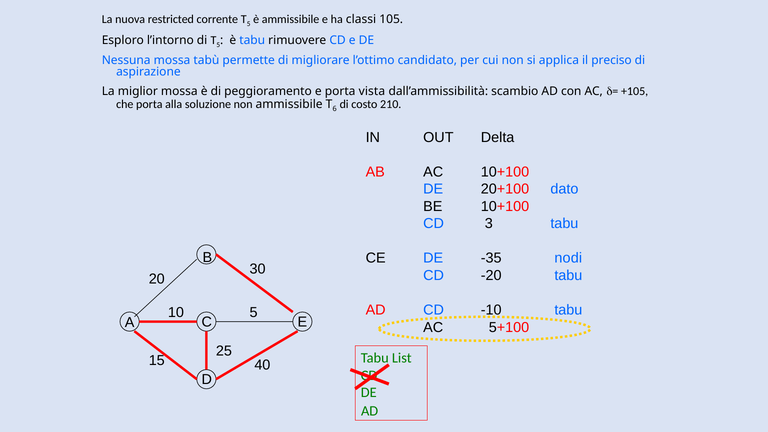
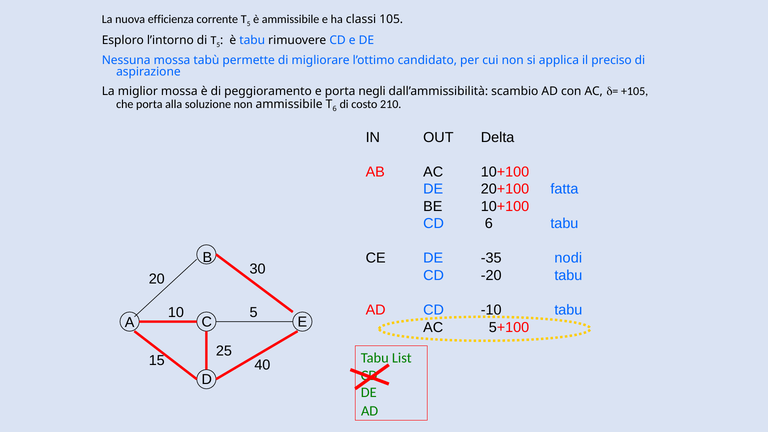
restricted: restricted -> efficienza (171, 19)
vista: vista -> negli (372, 91)
dato: dato -> fatta (564, 189)
CD 3: 3 -> 6 (489, 224)
